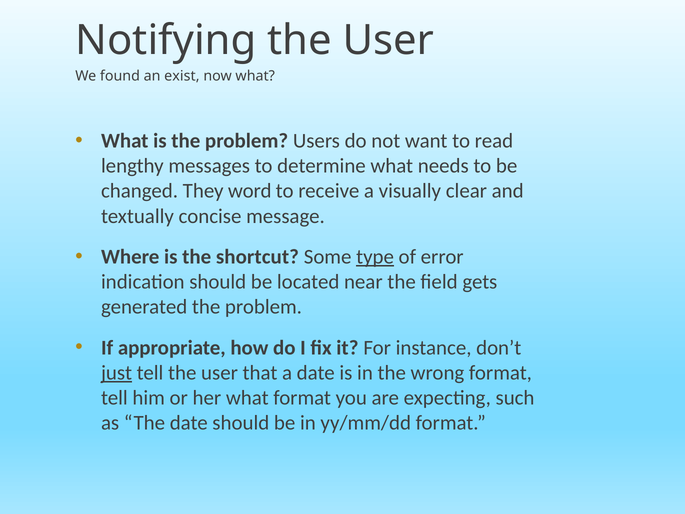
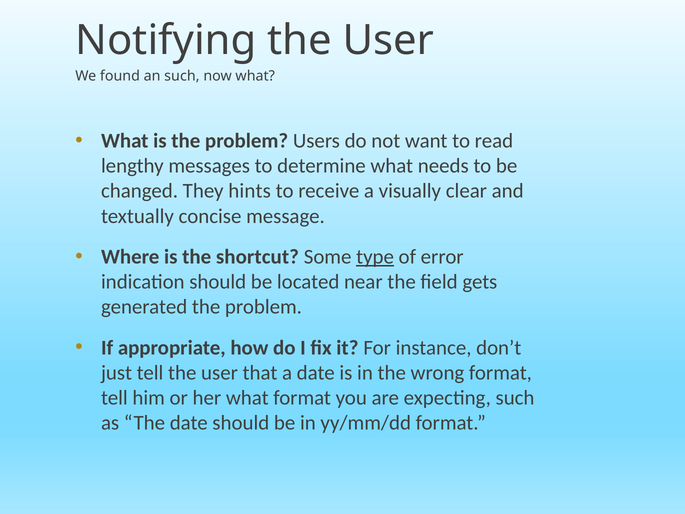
an exist: exist -> such (182, 76)
word: word -> hints (250, 191)
just underline: present -> none (117, 373)
